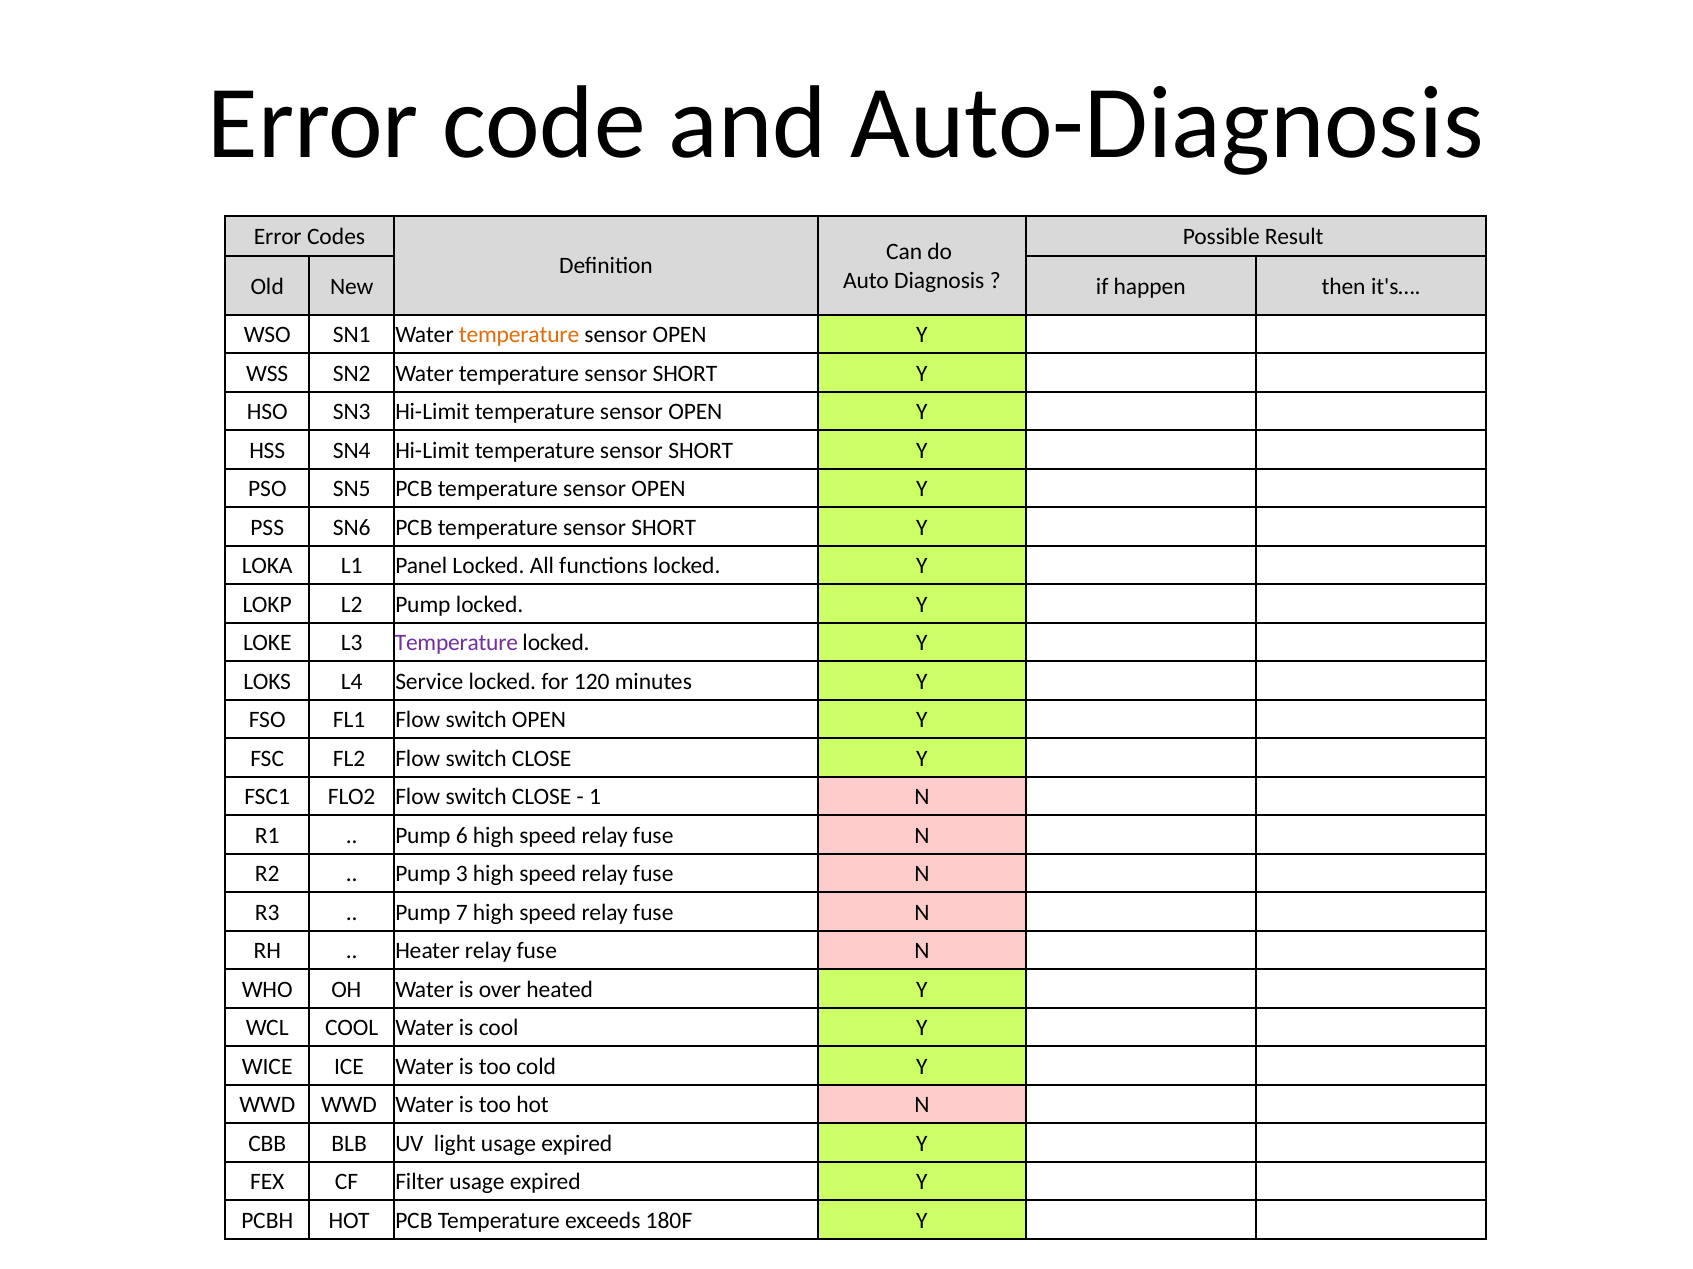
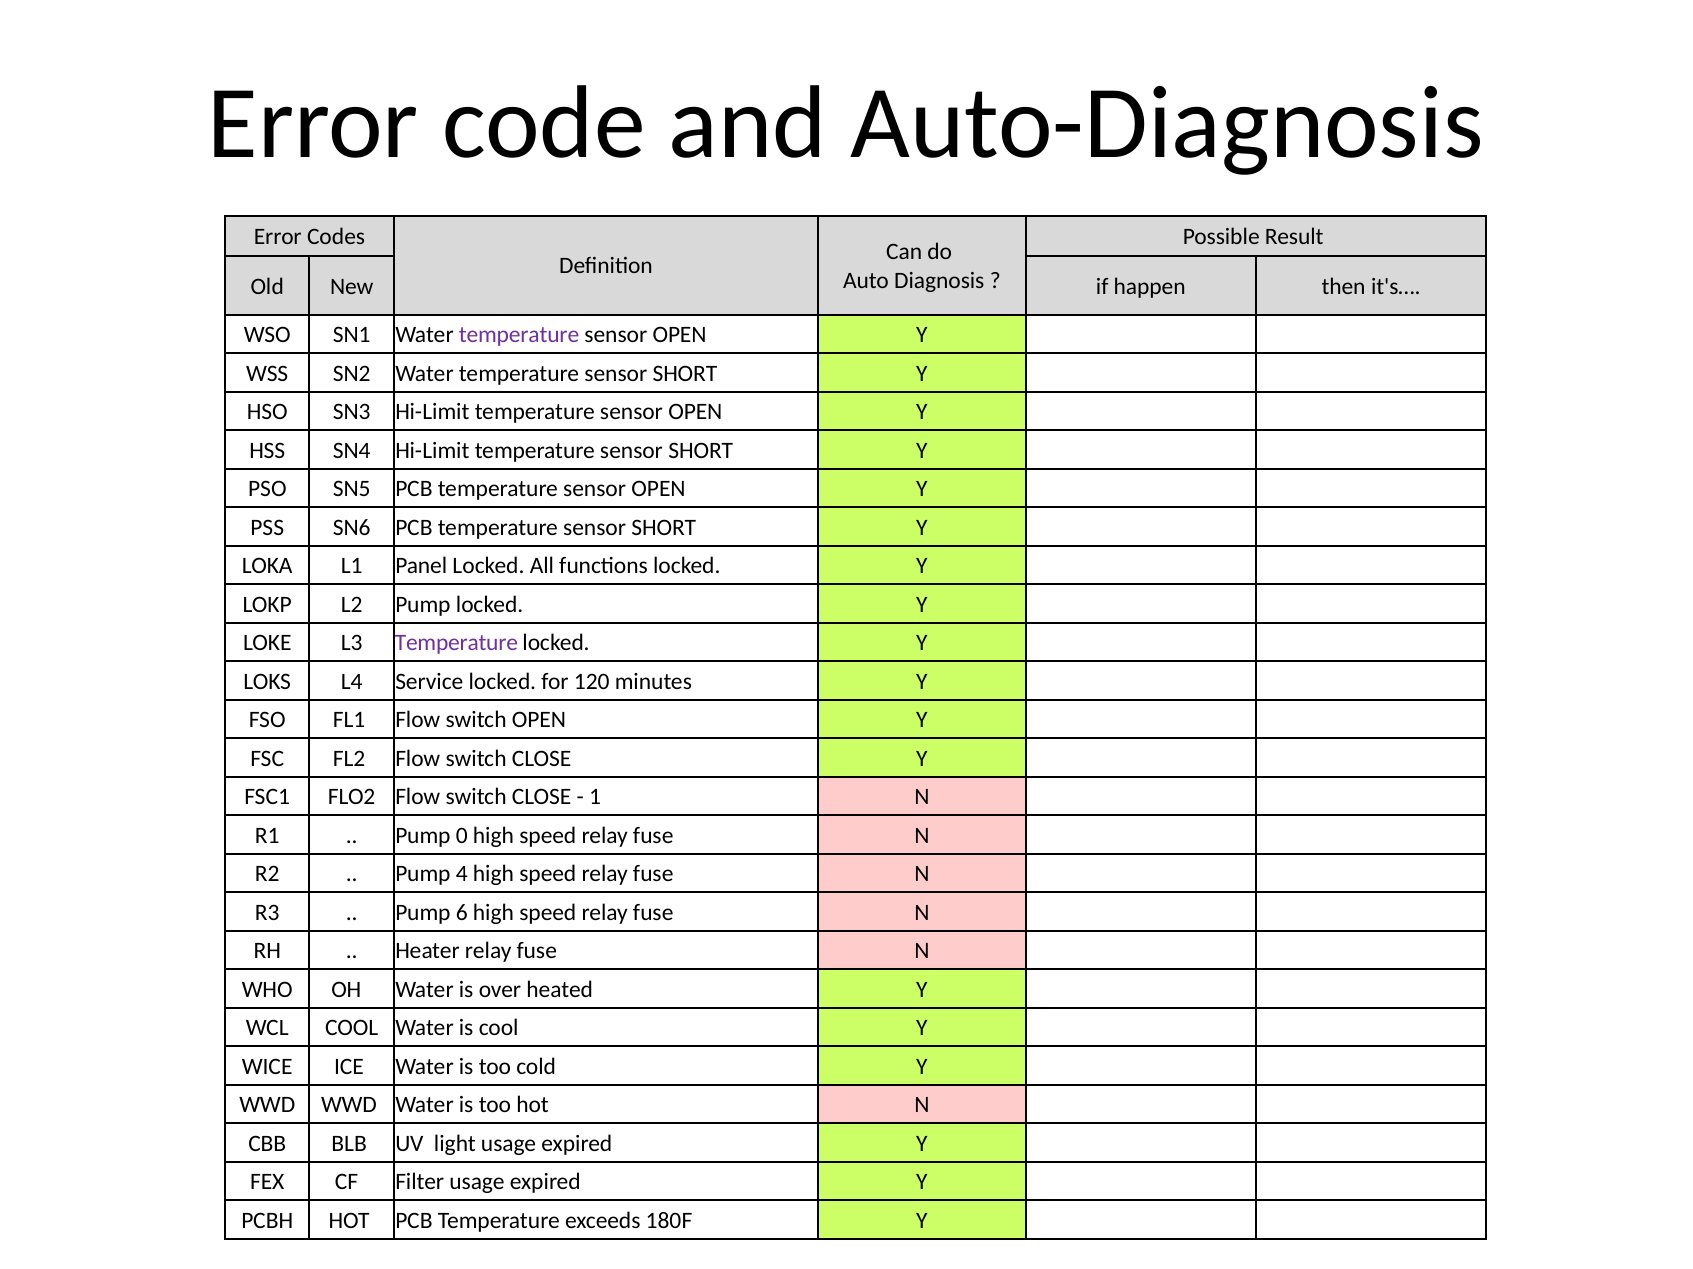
temperature colour: orange -> purple (519, 335)
6: 6 -> 0 (462, 836)
3: 3 -> 4 (462, 874)
7: 7 -> 6 (462, 913)
